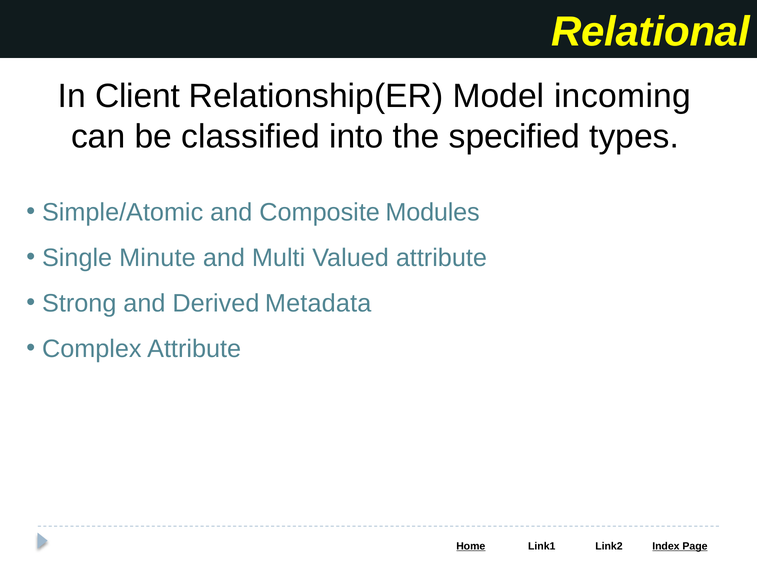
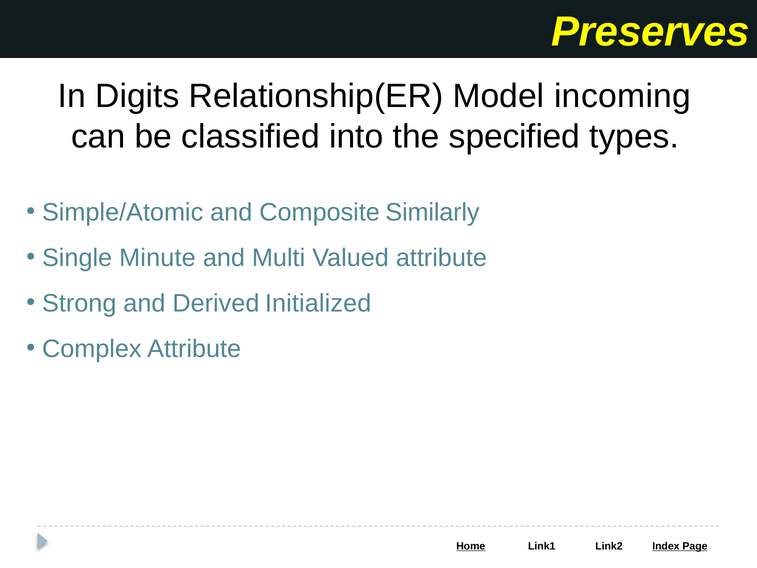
Relational: Relational -> Preserves (650, 32)
Client: Client -> Digits (137, 96)
Modules: Modules -> Similarly (433, 212)
Metadata: Metadata -> Initialized (318, 303)
